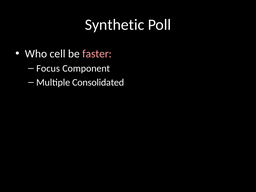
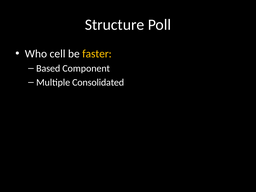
Synthetic: Synthetic -> Structure (115, 25)
faster colour: pink -> yellow (97, 54)
Focus: Focus -> Based (48, 68)
